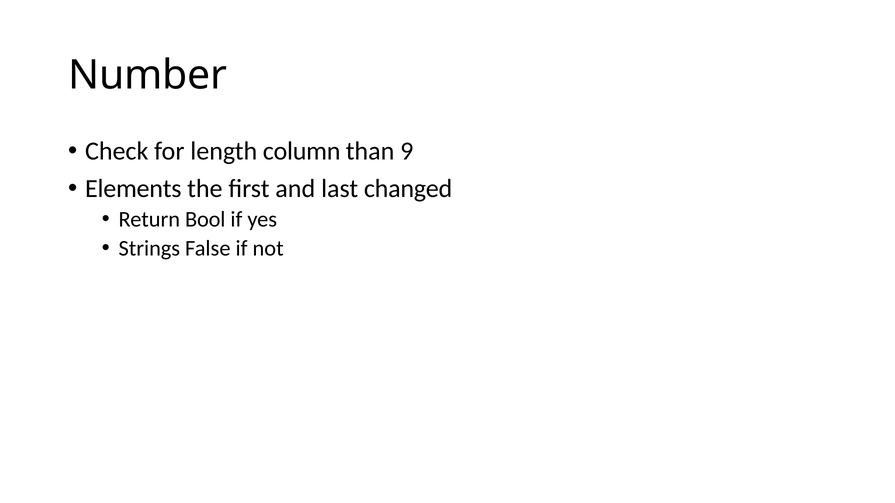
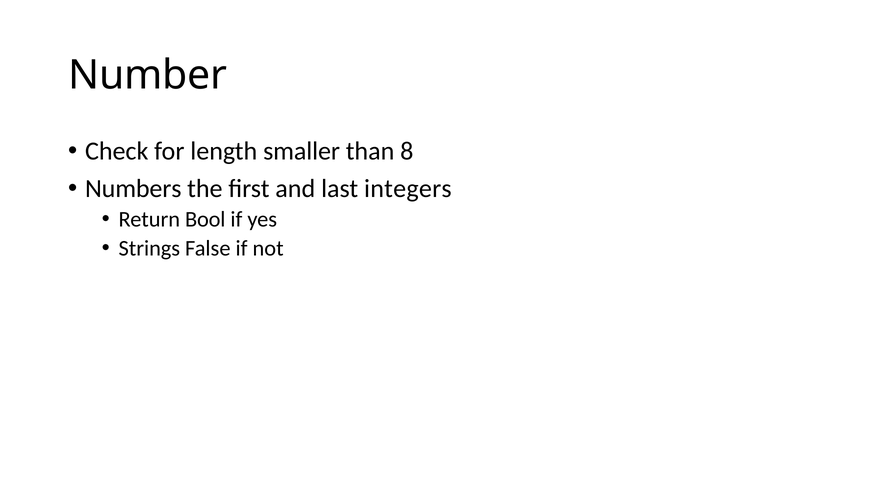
column: column -> smaller (302, 151)
9: 9 -> 8 (407, 151)
Elements: Elements -> Numbers (133, 189)
changed: changed -> integers (408, 189)
